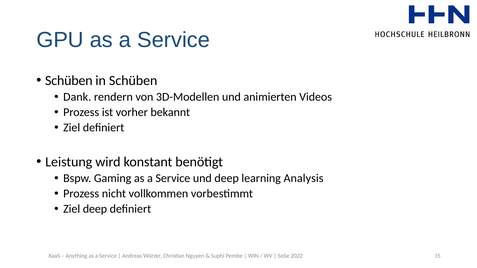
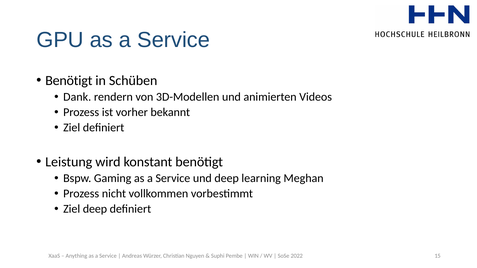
Schüben: Schüben -> Benötigt (69, 81)
Analysis: Analysis -> Meghan (304, 179)
